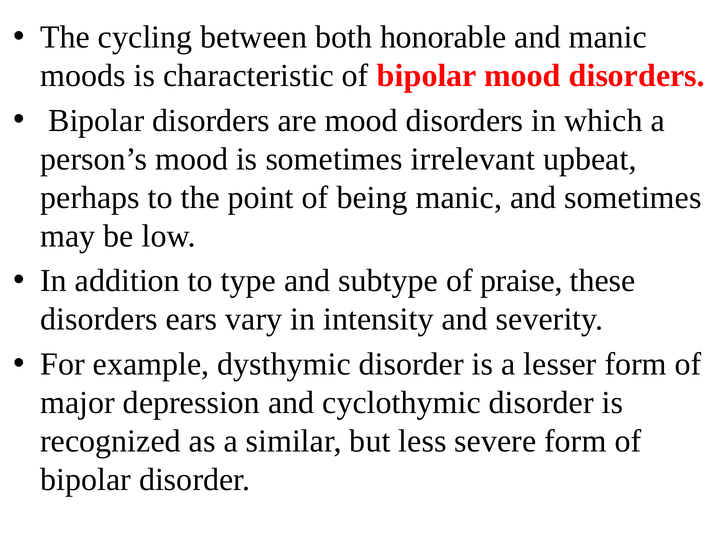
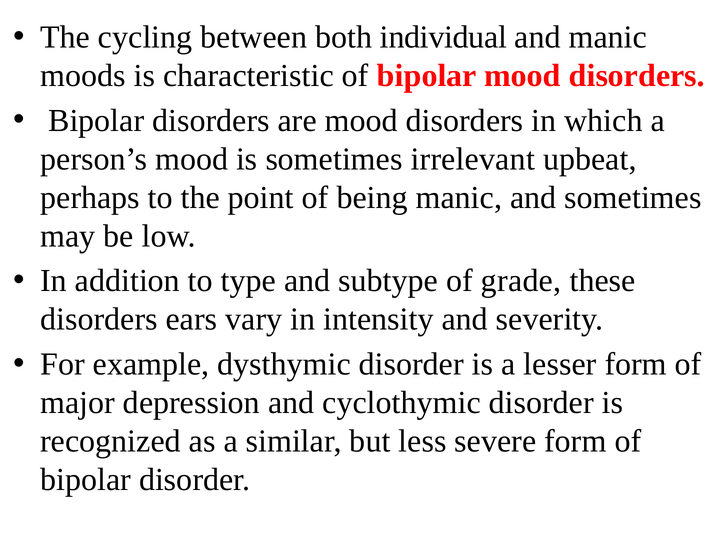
honorable: honorable -> individual (443, 37)
praise: praise -> grade (521, 281)
